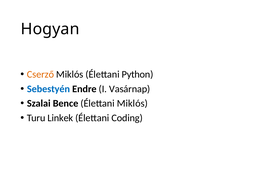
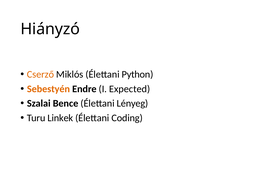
Hogyan: Hogyan -> Hiányzó (50, 29)
Sebestyén colour: blue -> orange (48, 89)
Vasárnap: Vasárnap -> Expected (130, 89)
Élettani Miklós: Miklós -> Lényeg (132, 103)
